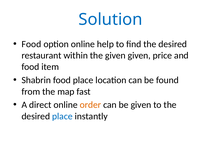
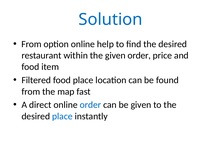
Food: Food -> From (31, 44)
given given: given -> order (139, 56)
Shabrin: Shabrin -> Filtered (36, 81)
order colour: orange -> blue (90, 105)
